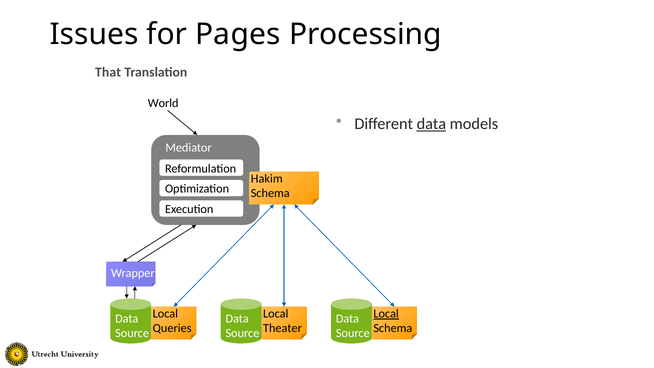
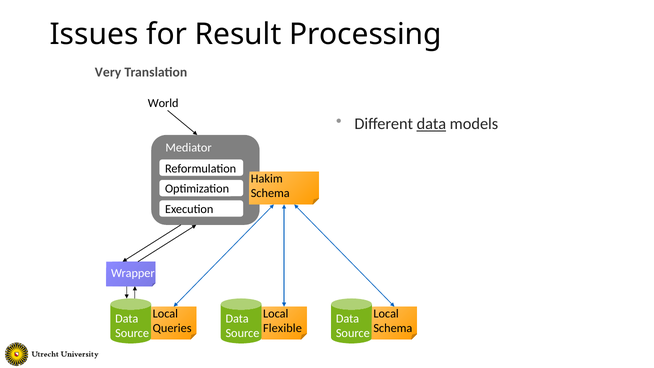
Pages: Pages -> Result (238, 35)
That: That -> Very (108, 72)
Local underline: present -> none (386, 314)
Theater: Theater -> Flexible (282, 328)
